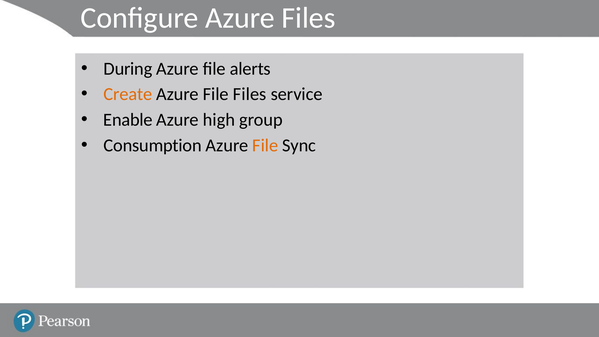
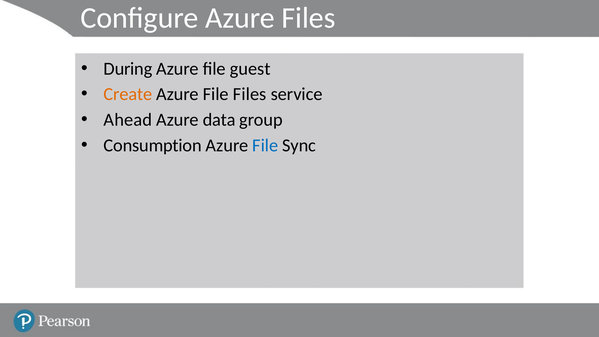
alerts: alerts -> guest (250, 69)
Enable: Enable -> Ahead (128, 120)
high: high -> data (219, 120)
File colour: orange -> blue (265, 145)
